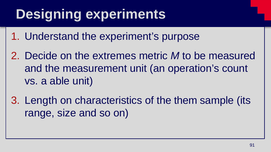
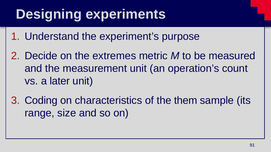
able: able -> later (60, 81)
Length: Length -> Coding (41, 101)
